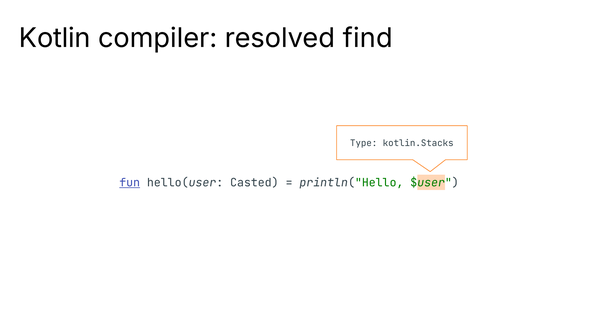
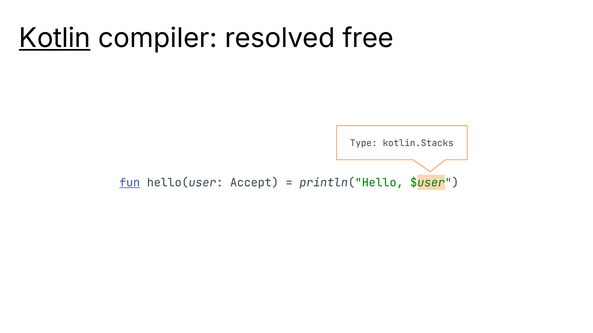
Kotlin underline: none -> present (55, 38)
find: find -> free (368, 38)
Casted: Casted -> Accept (254, 183)
